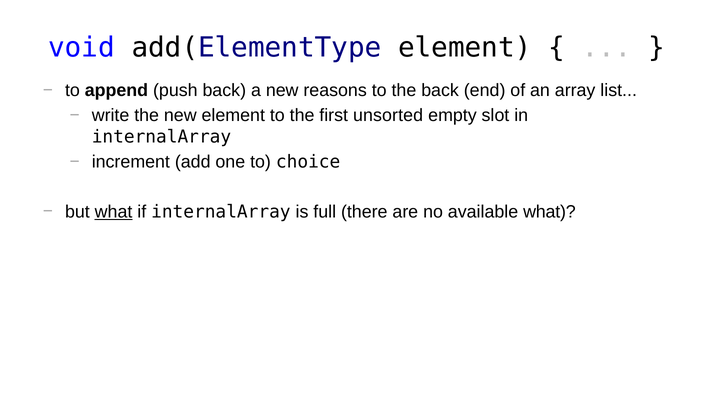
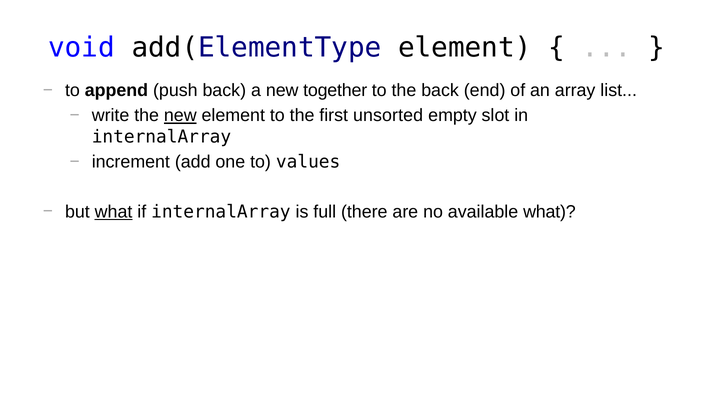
reasons: reasons -> together (335, 91)
new underline: none -> present (180, 116)
choice: choice -> values (308, 162)
